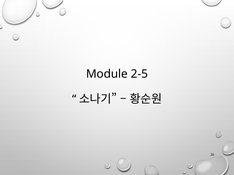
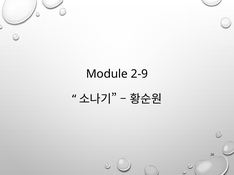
2-5: 2-5 -> 2-9 (139, 74)
